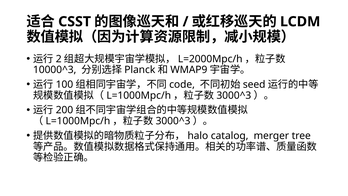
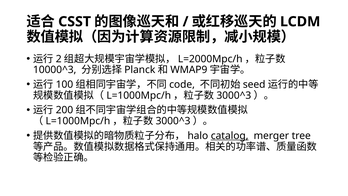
catalog underline: none -> present (230, 136)
